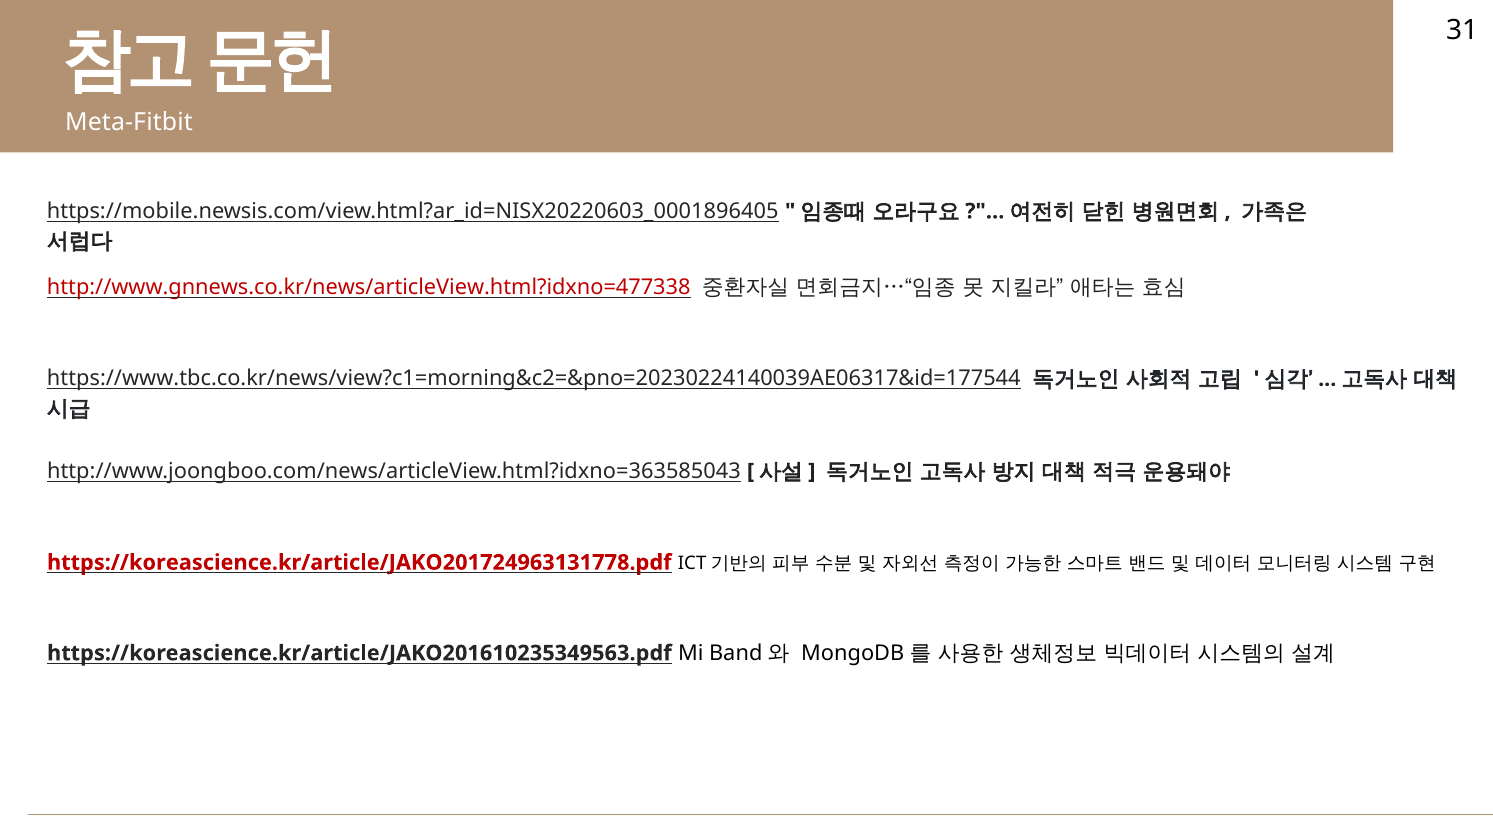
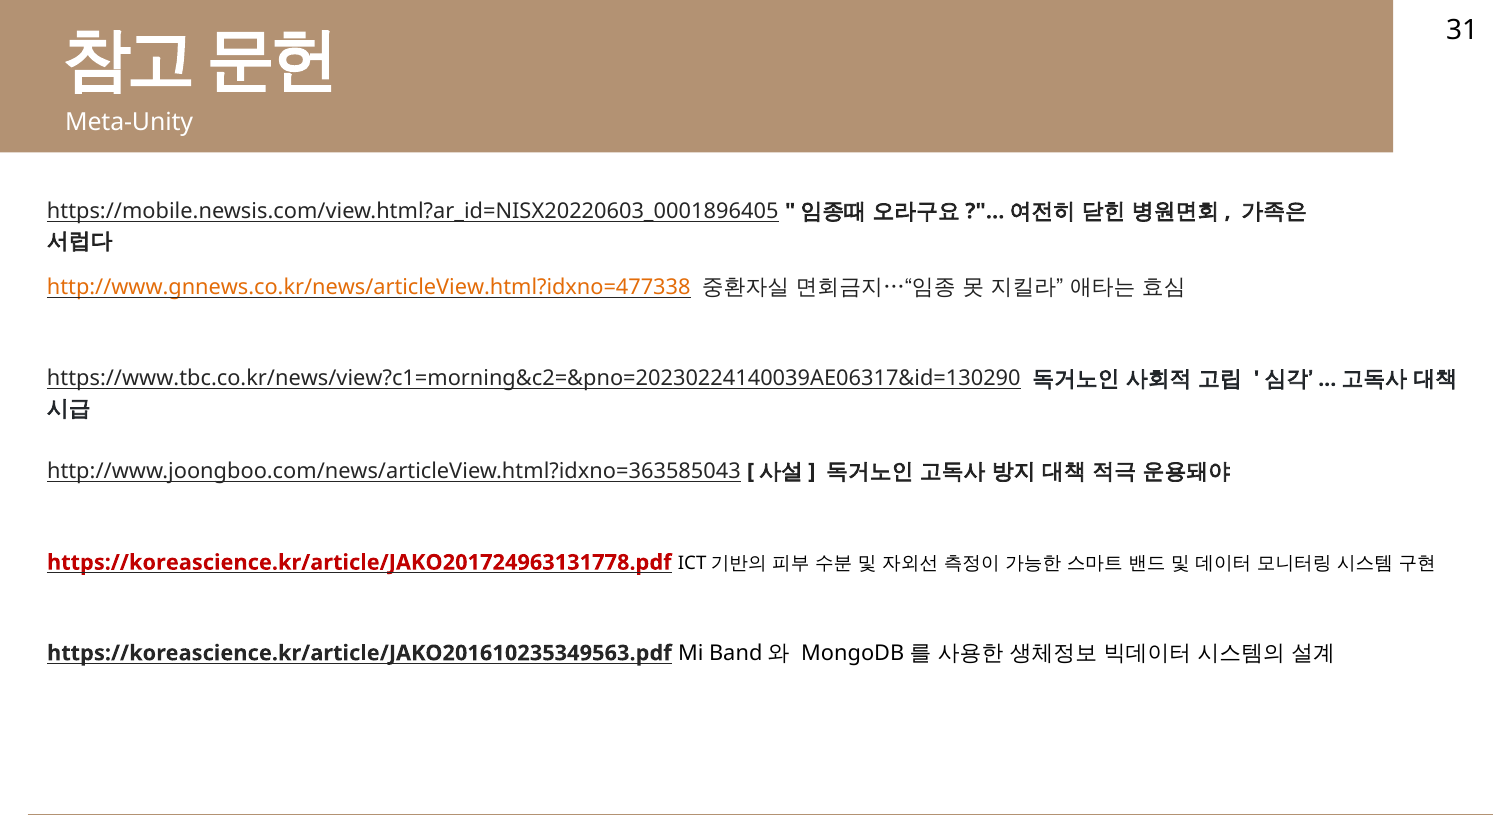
Meta-Fitbit: Meta-Fitbit -> Meta-Unity (129, 122)
http://www.gnnews.co.kr/news/articleView.html?idxno=477338 colour: red -> orange (369, 287)
https://www.tbc.co.kr/news/view?c1=morning&c2=&pno=20230224140039AE06317&id=177544: https://www.tbc.co.kr/news/view?c1=morning&c2=&pno=20230224140039AE06317&id=177544 -> https://www.tbc.co.kr/news/view?c1=morning&c2=&pno=20230224140039AE06317&id=130290 (534, 379)
